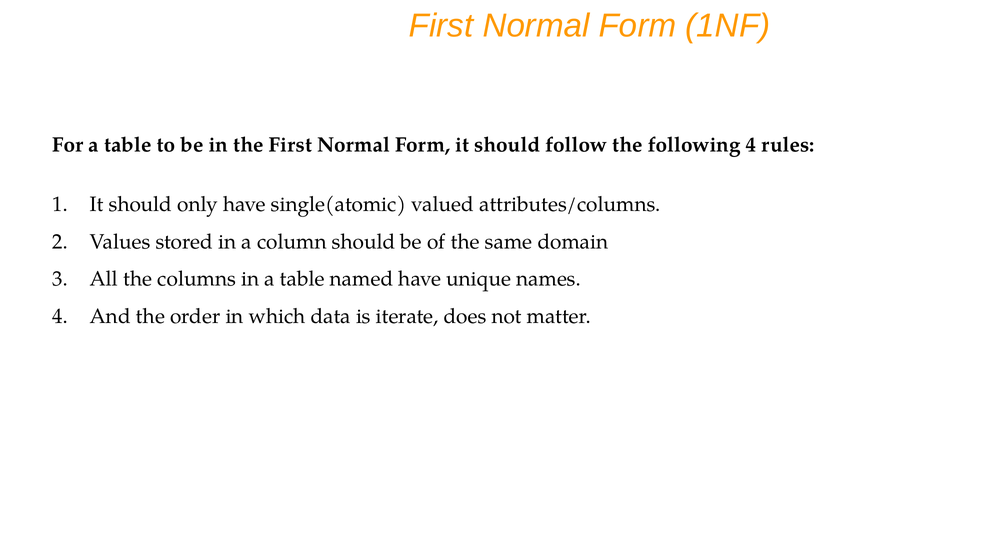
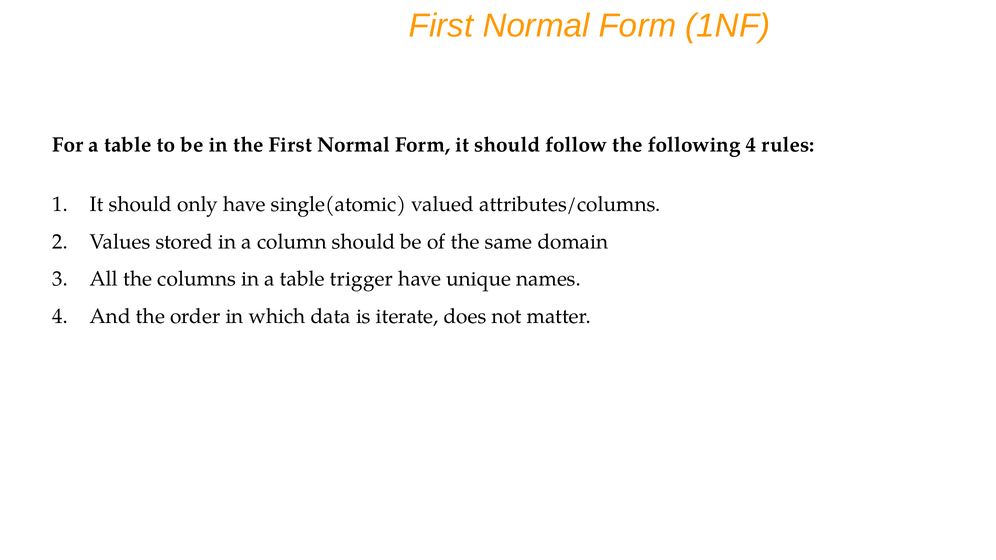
named: named -> trigger (361, 279)
